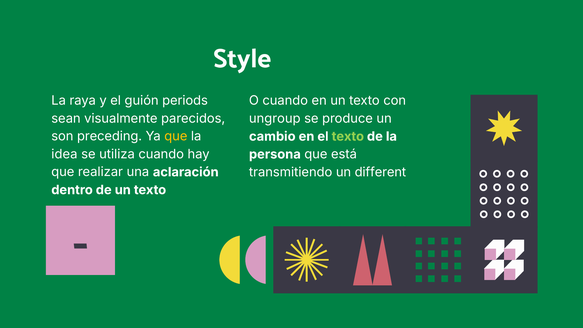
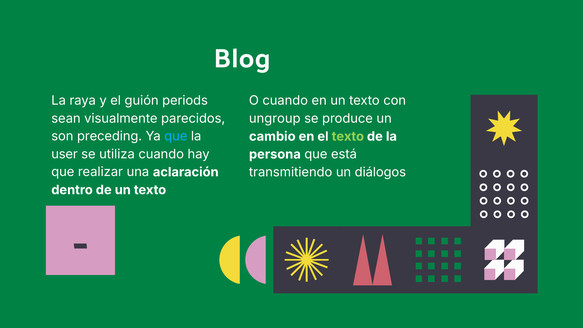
Style: Style -> Blog (242, 59)
que colour: yellow -> light blue (176, 136)
idea: idea -> user (65, 154)
different: different -> diálogos (380, 172)
